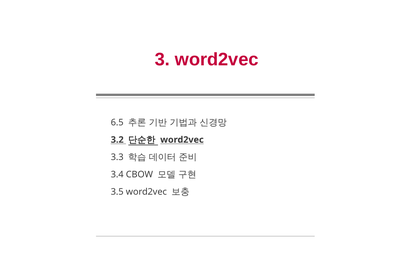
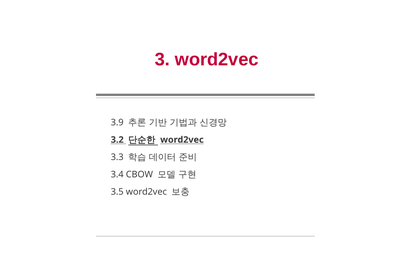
6.5: 6.5 -> 3.9 (117, 122)
